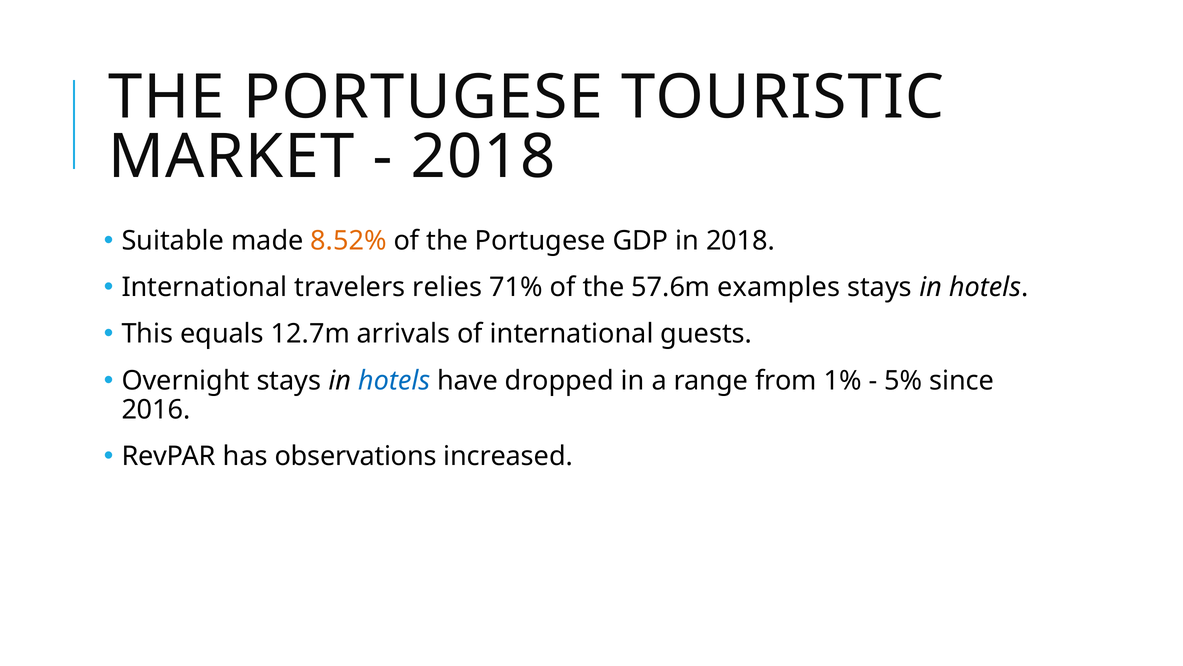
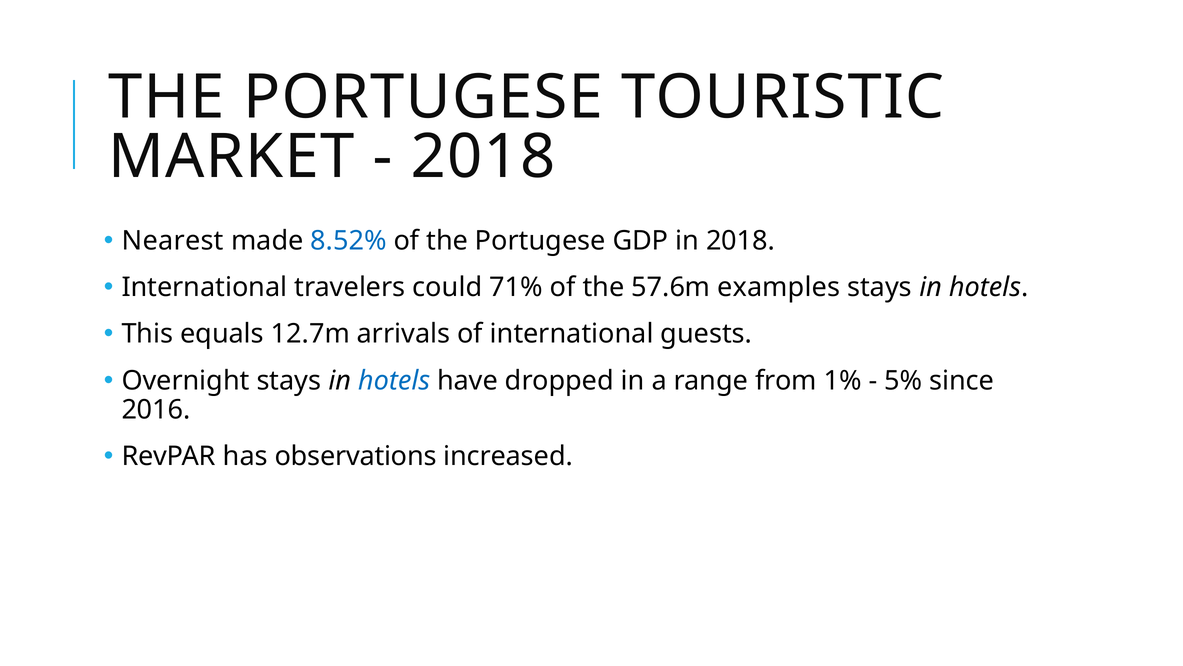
Suitable: Suitable -> Nearest (173, 241)
8.52% colour: orange -> blue (349, 241)
relies: relies -> could (447, 287)
